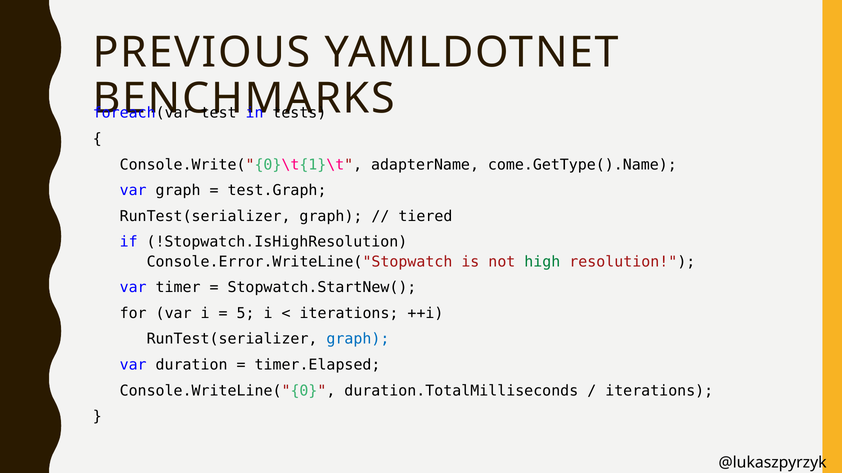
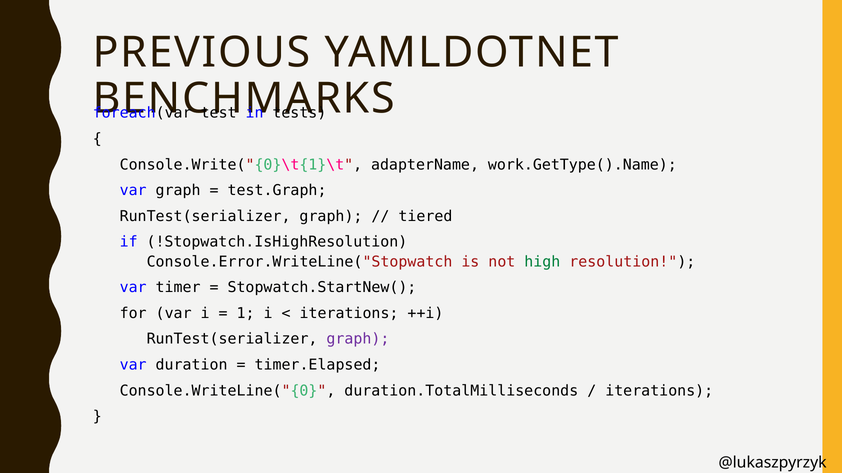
come.GetType().Name: come.GetType().Name -> work.GetType().Name (582, 165)
5: 5 -> 1 (246, 314)
graph colour: blue -> purple (358, 339)
